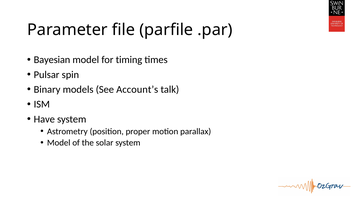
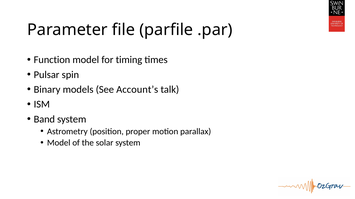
Bayesian: Bayesian -> Function (52, 60)
Have: Have -> Band (44, 120)
